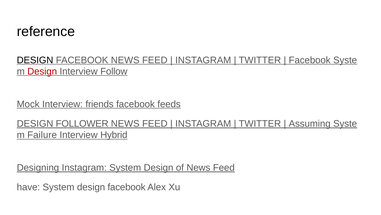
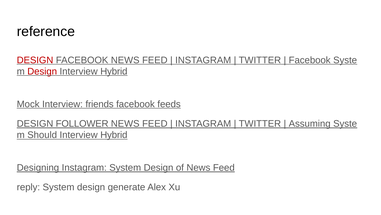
DESIGN colour: black -> red (35, 60)
Follow: Follow -> Hybrid (114, 71)
Failure: Failure -> Should (42, 134)
have: have -> reply (28, 187)
System design facebook: facebook -> generate (127, 187)
